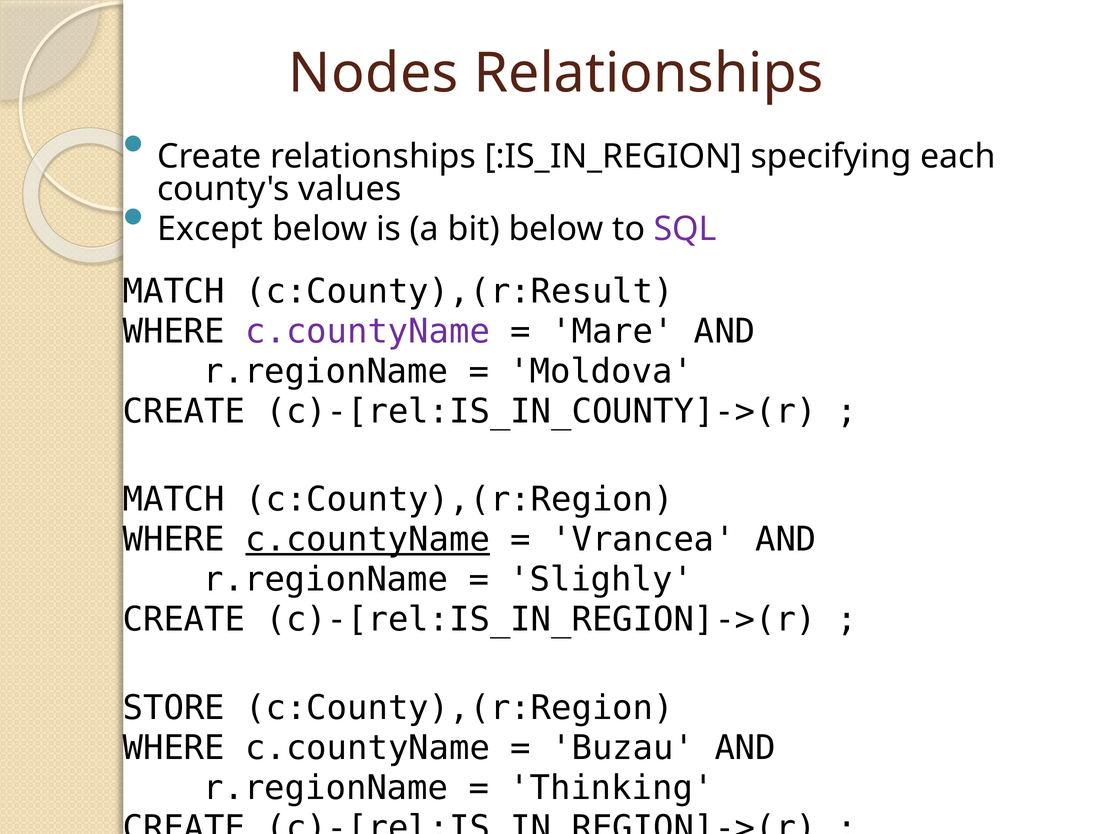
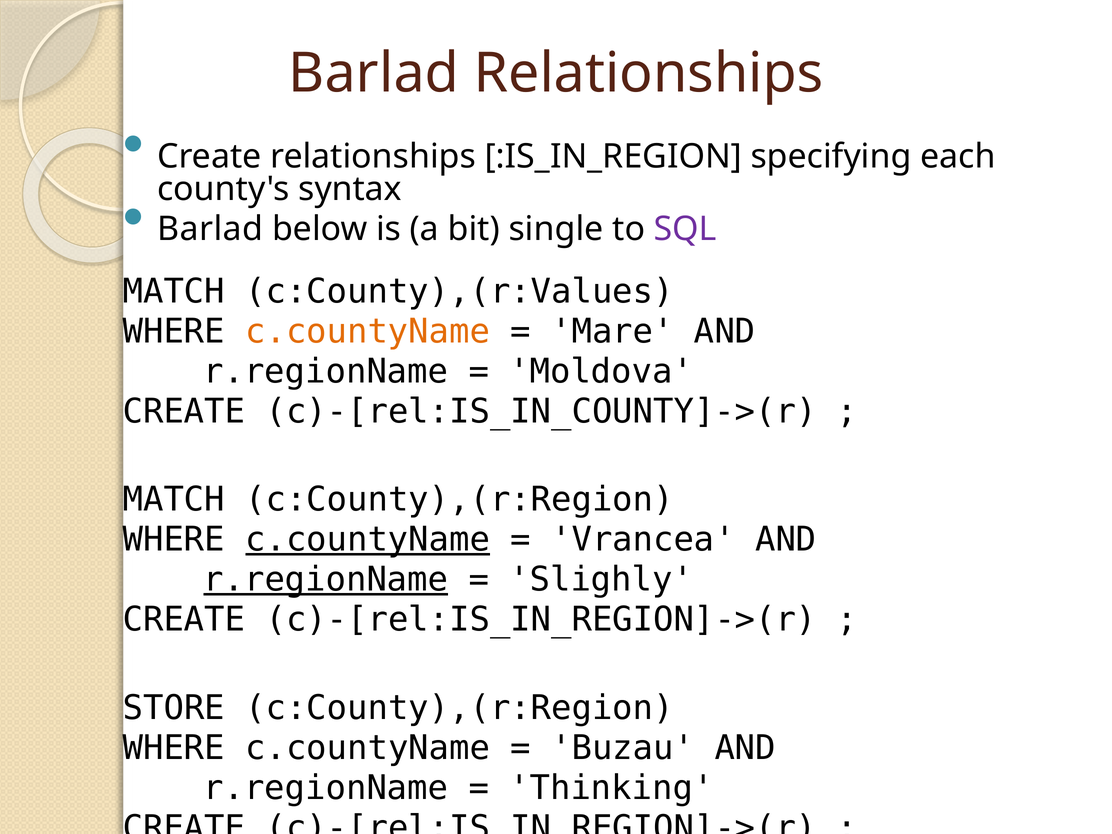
Nodes: Nodes -> Barlad (374, 73)
values: values -> syntax (350, 189)
Except: Except -> Barlad (210, 229)
bit below: below -> single (556, 229)
c:County),(r:Result: c:County),(r:Result -> c:County),(r:Values (459, 291)
c.countyName colour: purple -> orange (368, 331)
r.regionName underline: none -> present (326, 580)
